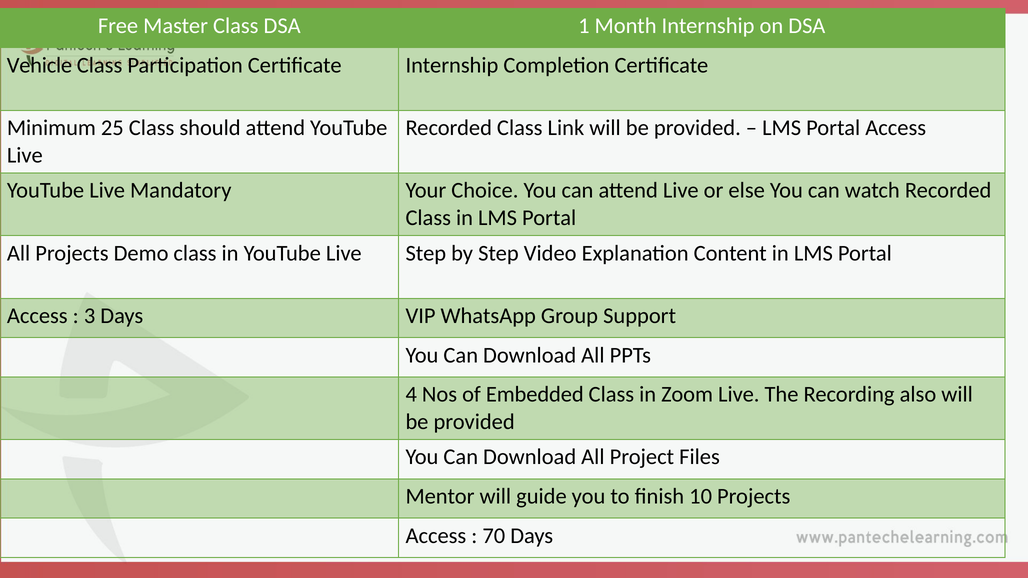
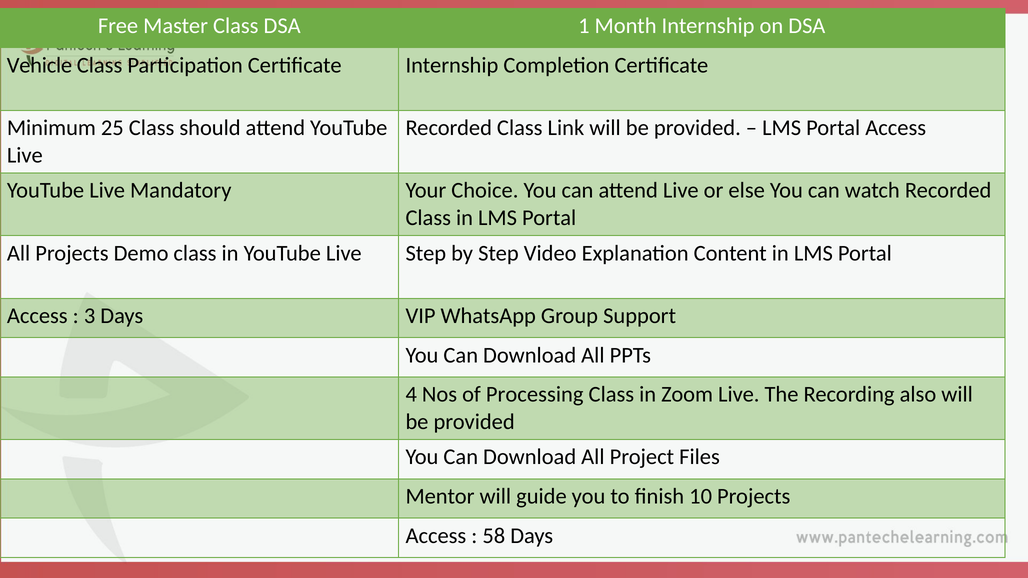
Embedded: Embedded -> Processing (535, 395)
70: 70 -> 58 (494, 536)
